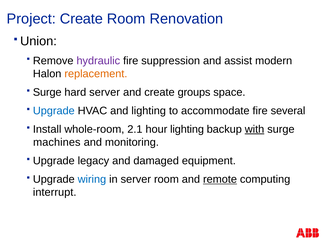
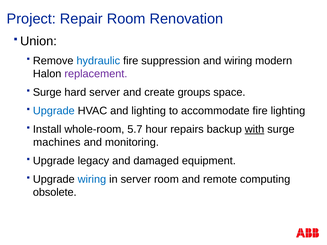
Project Create: Create -> Repair (81, 19)
hydraulic colour: purple -> blue (98, 61)
and assist: assist -> wiring (238, 61)
replacement colour: orange -> purple (96, 74)
fire several: several -> lighting (288, 111)
2.1: 2.1 -> 5.7 (135, 129)
hour lighting: lighting -> repairs (187, 129)
remote underline: present -> none (220, 180)
interrupt: interrupt -> obsolete (55, 193)
